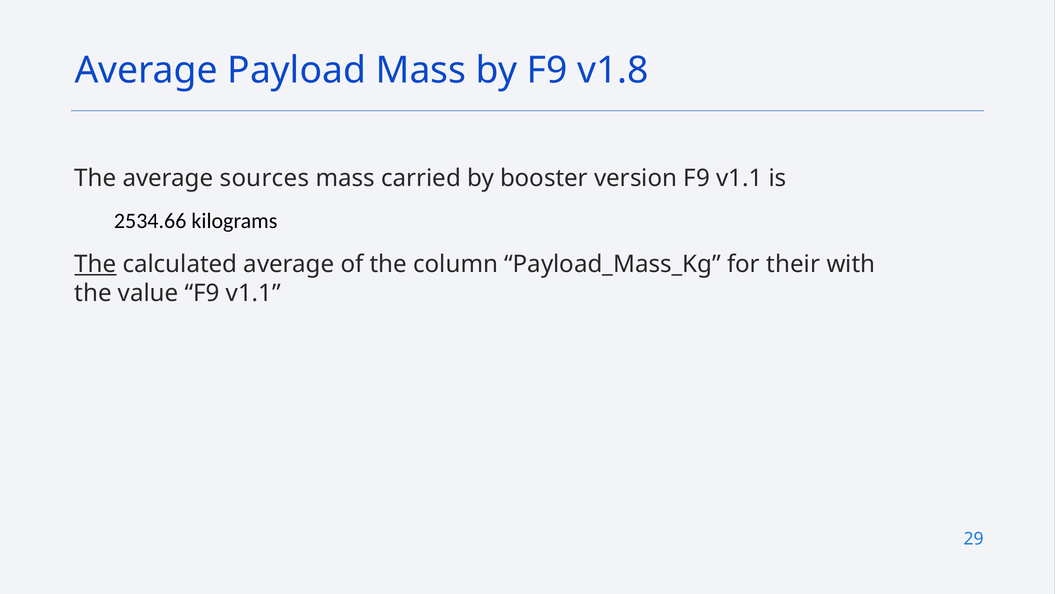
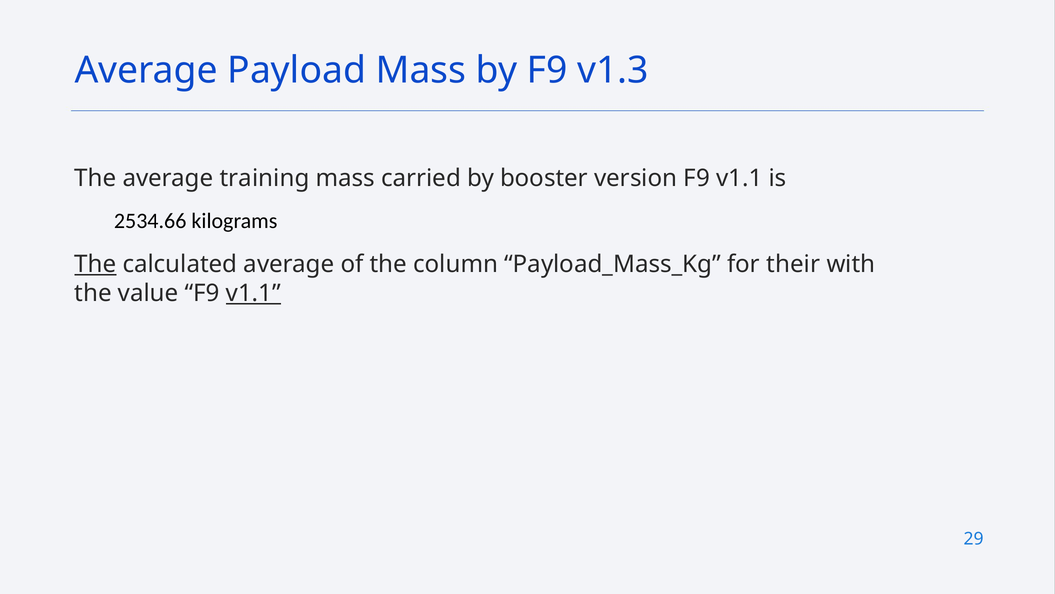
v1.8: v1.8 -> v1.3 (613, 70)
sources: sources -> training (265, 178)
v1.1 underline: none -> present (253, 293)
